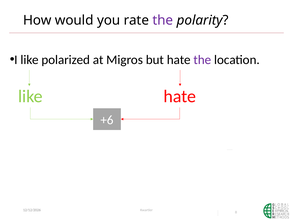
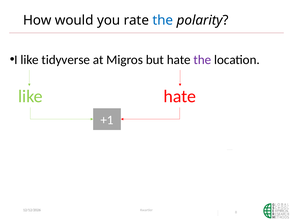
the colour: purple -> blue (163, 20)
polarized: polarized -> tidyverse (66, 60)
+6: +6 -> +1 (107, 120)
